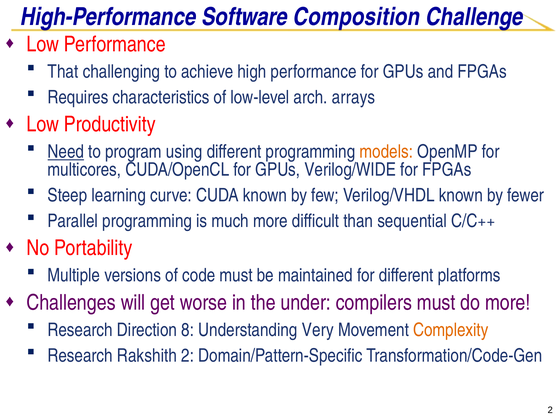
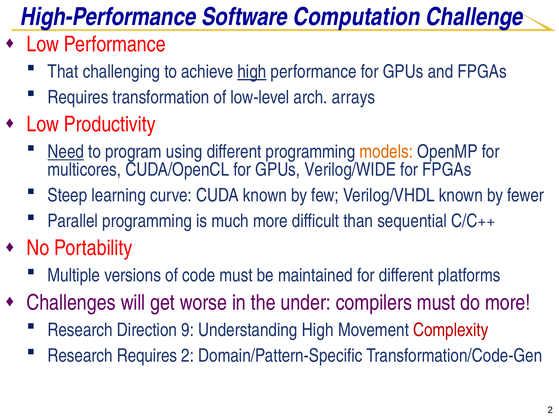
Composition: Composition -> Computation (357, 17)
high underline: none -> present (252, 72)
characteristics: characteristics -> transformation (161, 97)
8: 8 -> 9 (188, 330)
Understanding Very: Very -> High (318, 330)
Complexity colour: orange -> red (451, 330)
Research Rakshith: Rakshith -> Requires (147, 356)
